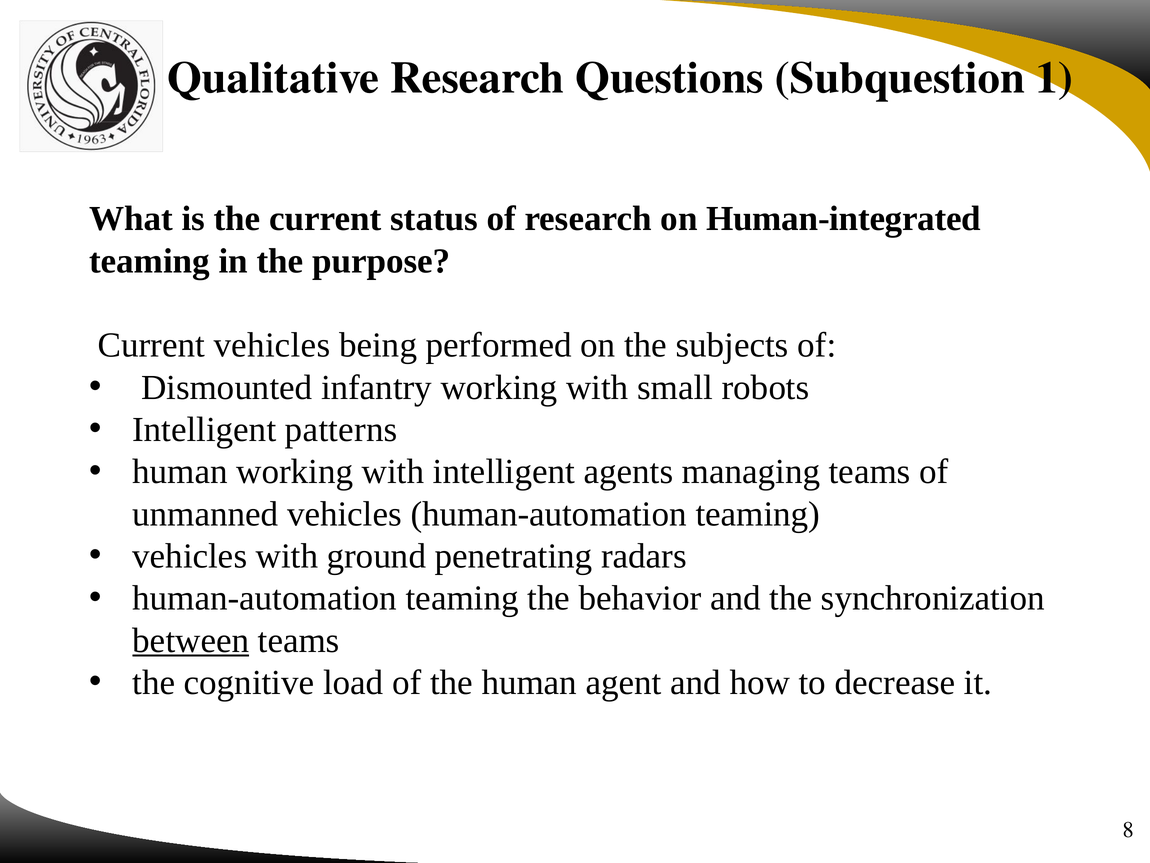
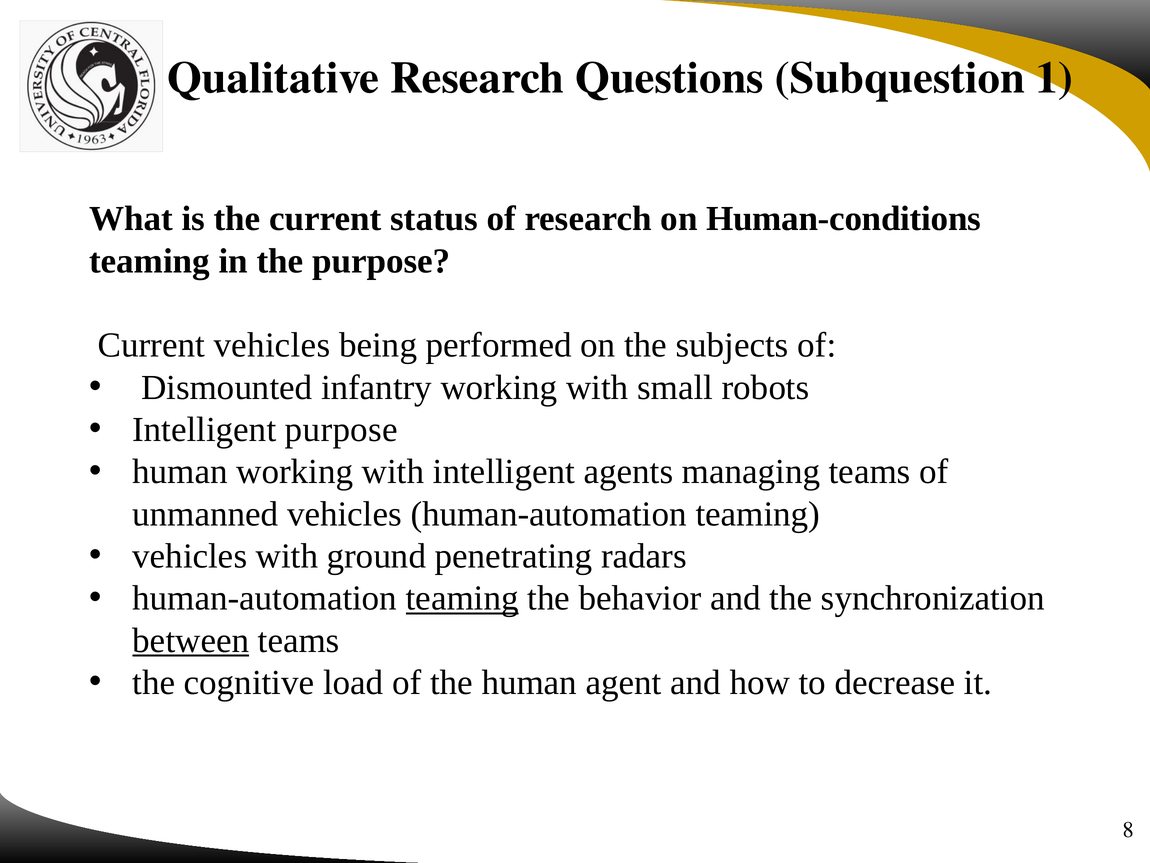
Human-integrated: Human-integrated -> Human-conditions (844, 219)
Intelligent patterns: patterns -> purpose (341, 429)
teaming underline: none -> present (462, 598)
